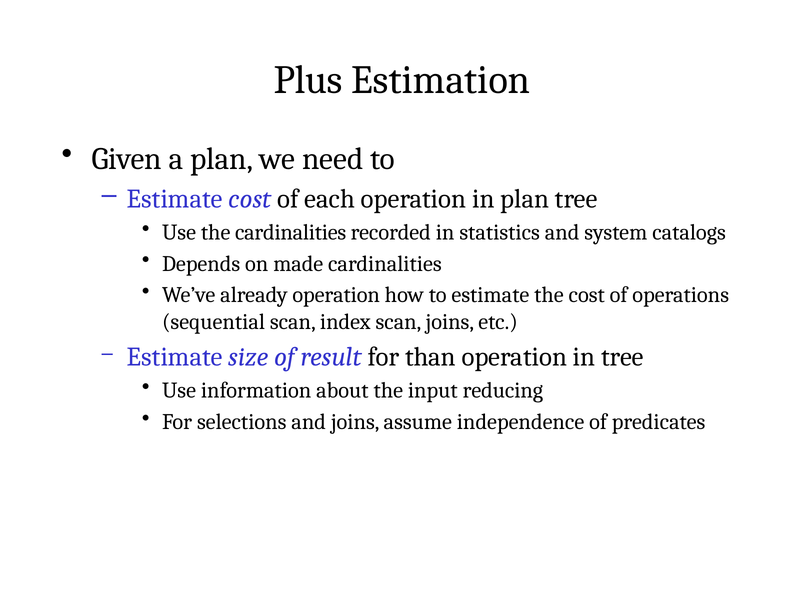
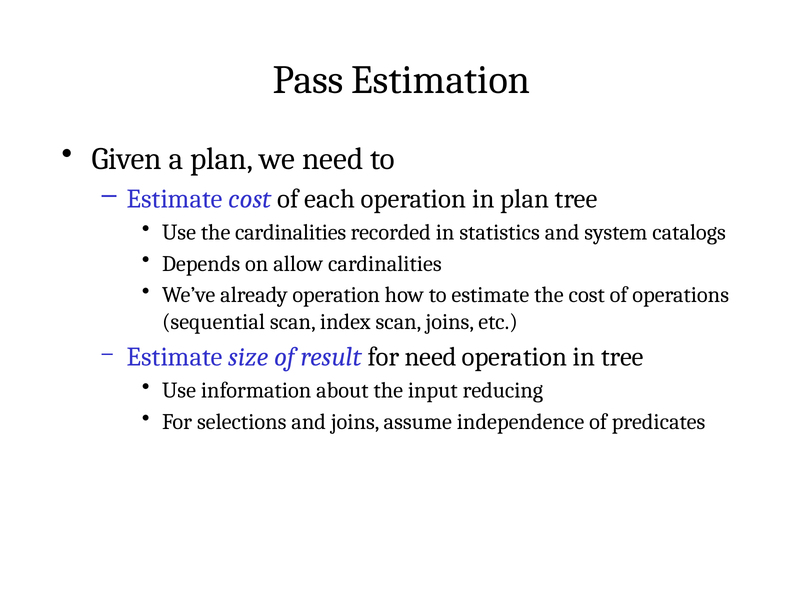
Plus: Plus -> Pass (308, 80)
made: made -> allow (298, 264)
for than: than -> need (431, 357)
